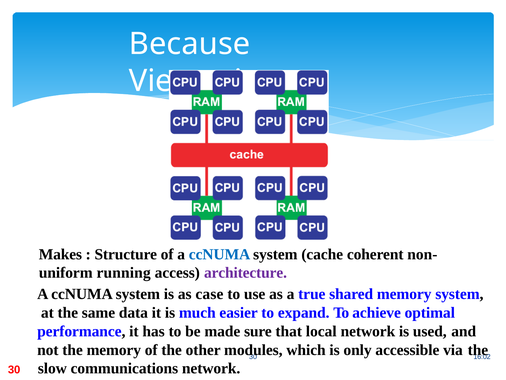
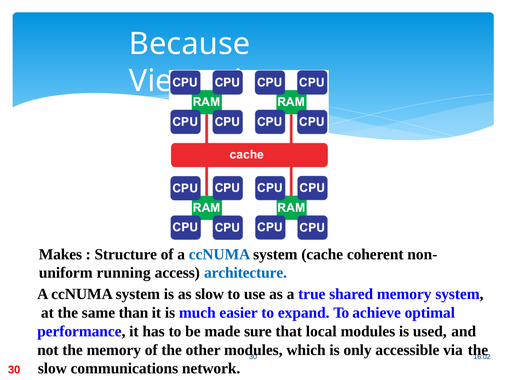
architecture colour: purple -> blue (245, 273)
as case: case -> slow (210, 294)
data: data -> than (133, 312)
local network: network -> modules (368, 331)
